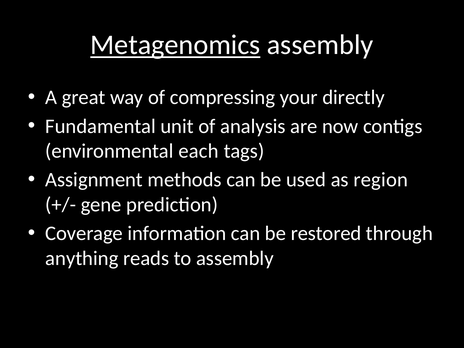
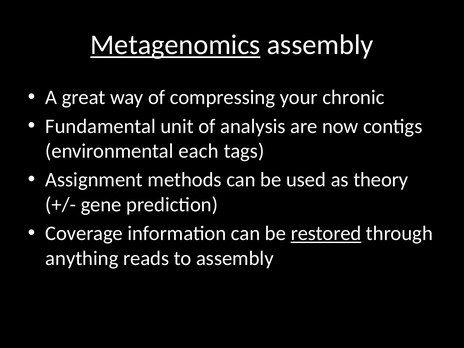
directly: directly -> chronic (354, 97)
region: region -> theory (381, 180)
restored underline: none -> present (326, 233)
